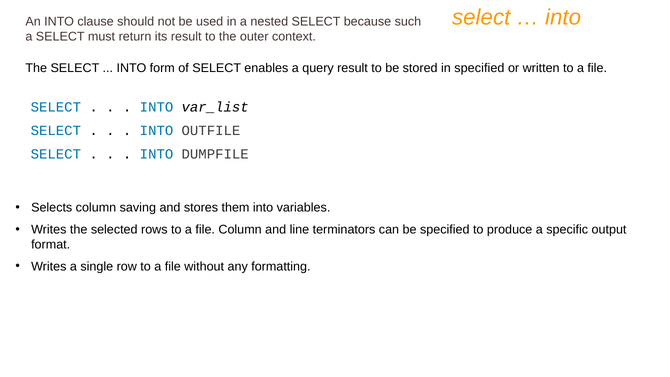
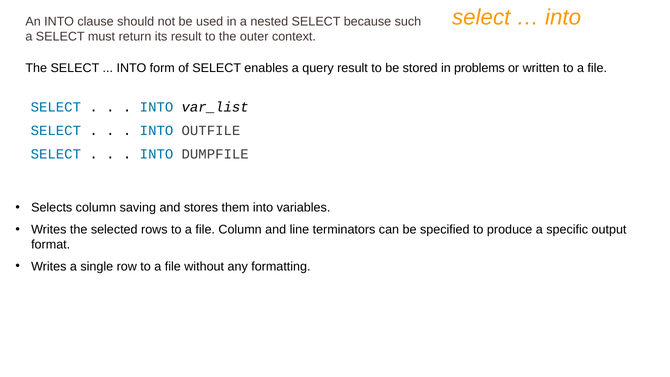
in specified: specified -> problems (479, 68)
